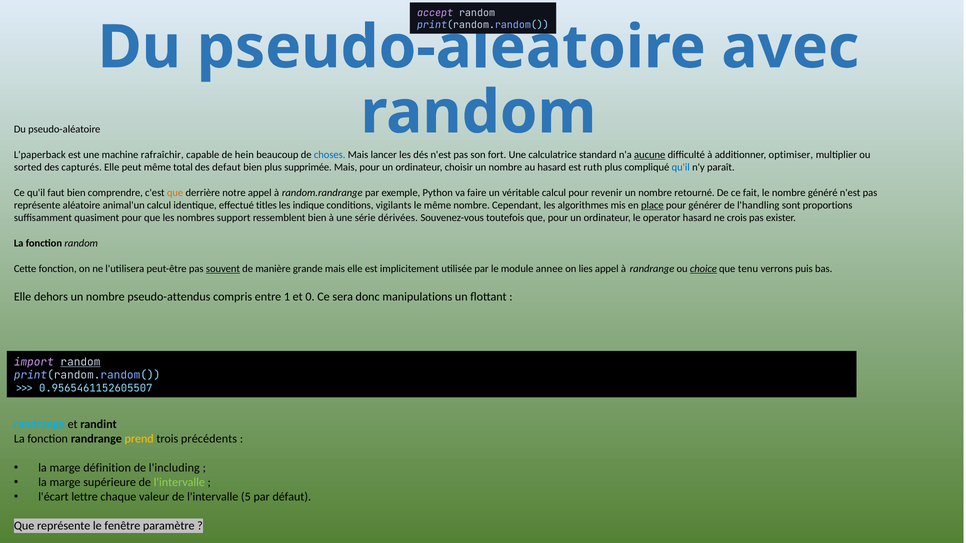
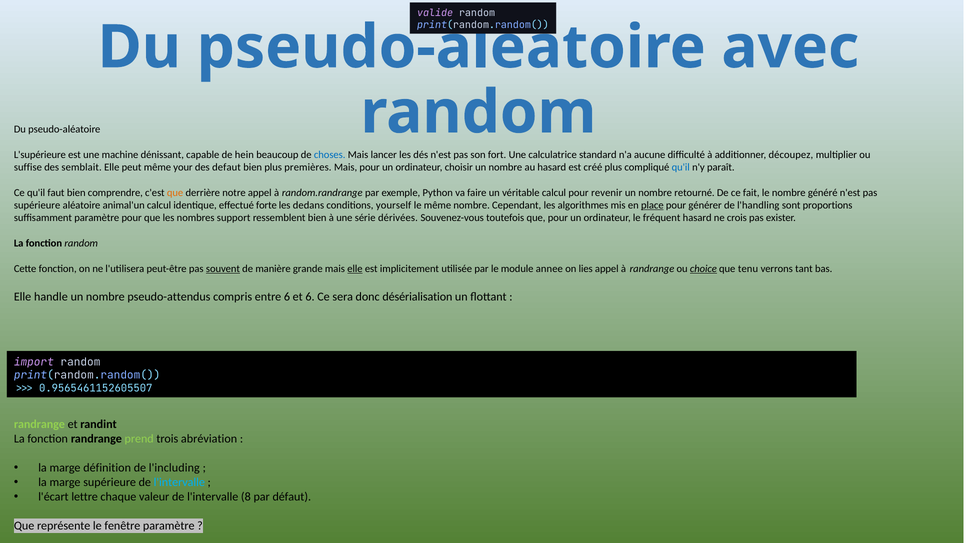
accept: accept -> valide (435, 13)
L'paperback: L'paperback -> L'supérieure (40, 155)
rafraîchir: rafraîchir -> dénissant (162, 155)
aucune underline: present -> none (650, 155)
optimiser: optimiser -> découpez (791, 155)
sorted: sorted -> suffise (28, 167)
capturés: capturés -> semblait (82, 167)
total: total -> your (183, 167)
supprimée: supprimée -> premières (308, 167)
ruth: ruth -> créé (593, 167)
représente: représente -> supérieure (37, 205)
titles: titles -> forte (266, 205)
indique: indique -> dedans (309, 205)
vigilants: vigilants -> yourself (394, 205)
suffisamment quasiment: quasiment -> paramètre (97, 218)
operator: operator -> fréquent (662, 218)
elle underline: none -> present (355, 269)
puis: puis -> tant (804, 269)
dehors: dehors -> handle (51, 297)
entre 1: 1 -> 6 (287, 297)
et 0: 0 -> 6 (310, 297)
manipulations: manipulations -> désérialisation (417, 297)
random underline: present -> none (80, 362)
randrange colour: light blue -> light green (39, 425)
prend colour: yellow -> light green (139, 439)
précédents: précédents -> abréviation (209, 439)
l'intervalle colour: light green -> light blue (179, 483)
5: 5 -> 8 (246, 497)
